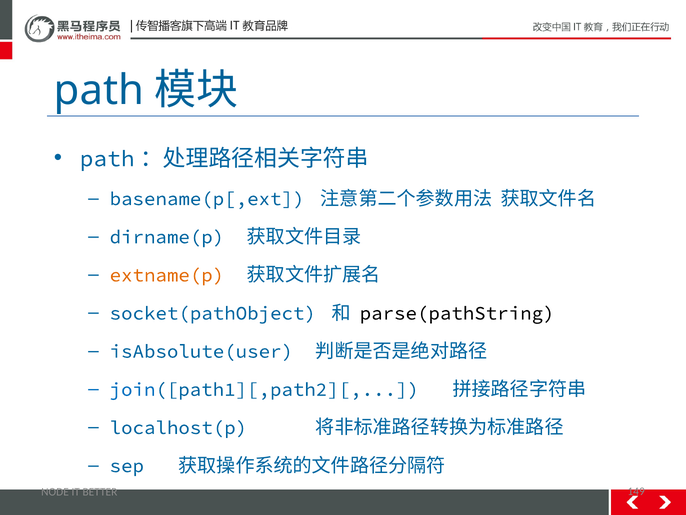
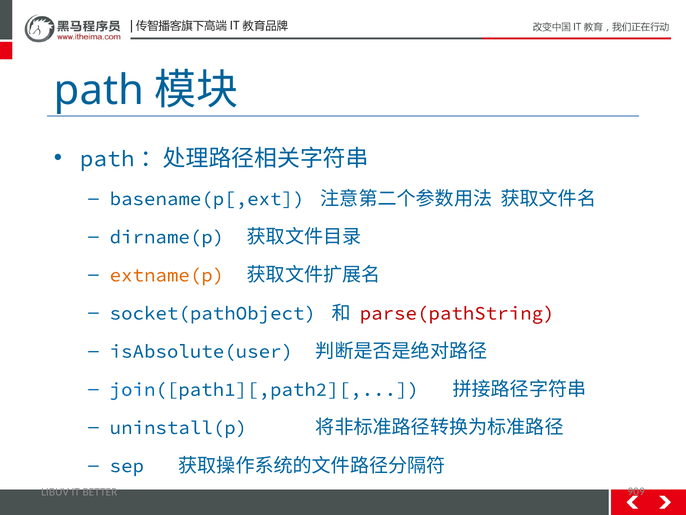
parse(pathString colour: black -> red (457, 313)
localhost(p: localhost(p -> uninstall(p (178, 427)
NODE: NODE -> LIBUV (55, 491)
149: 149 -> 909 (636, 491)
